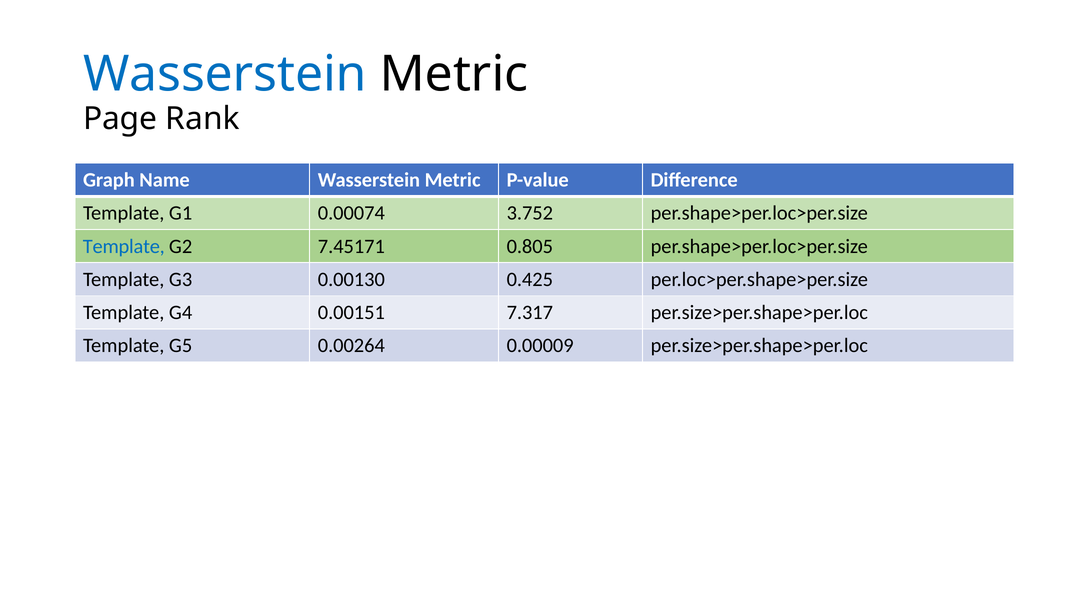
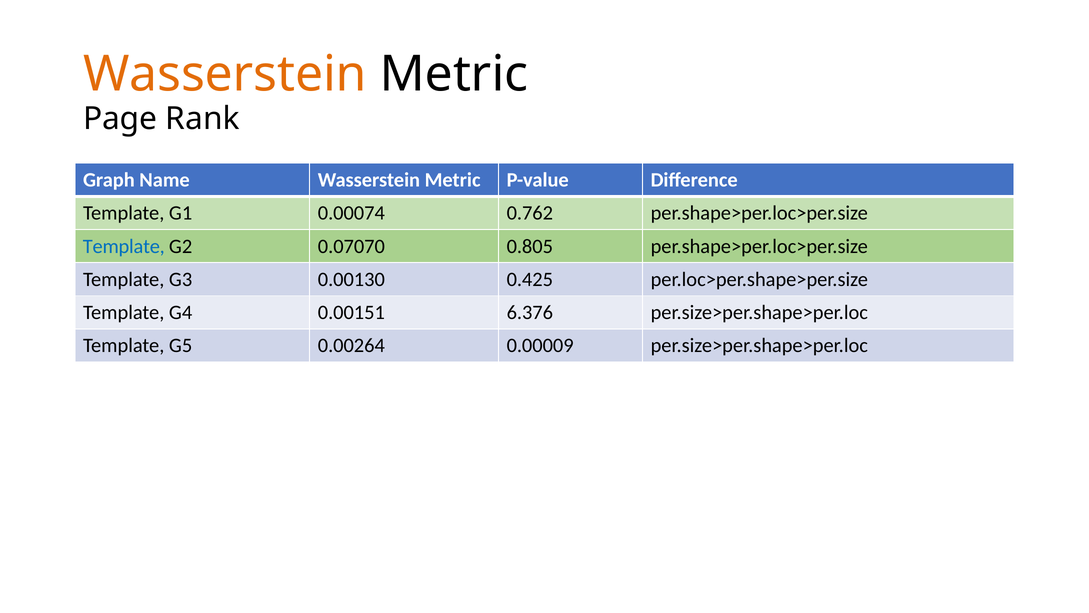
Wasserstein colour: blue -> orange (225, 74)
3.752: 3.752 -> 0.762 (530, 213)
7.45171: 7.45171 -> 0.07070 (351, 246)
7.317: 7.317 -> 6.376 (530, 312)
